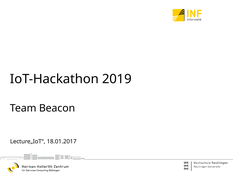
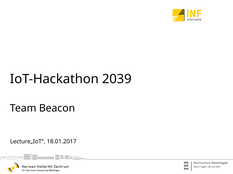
2019: 2019 -> 2039 (117, 79)
